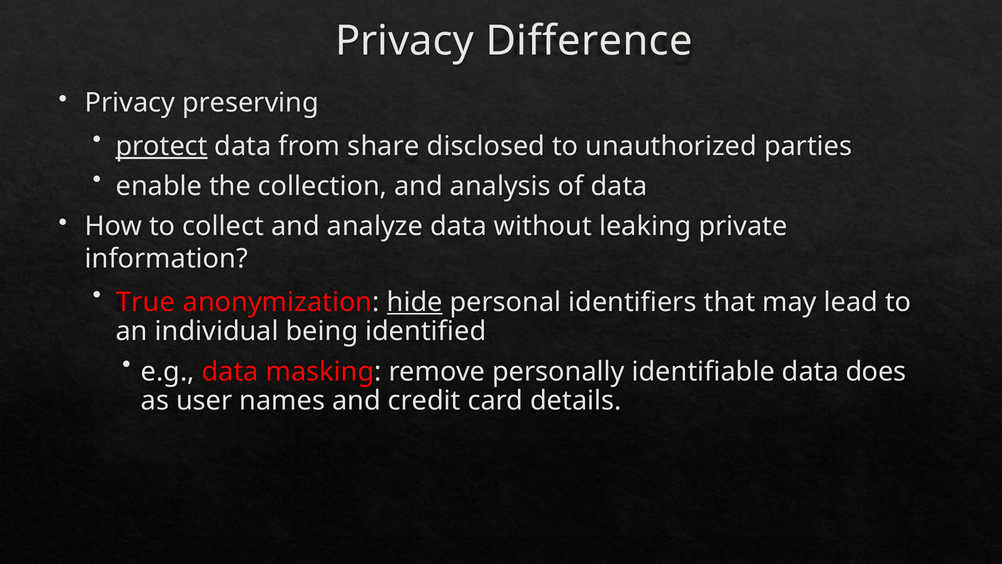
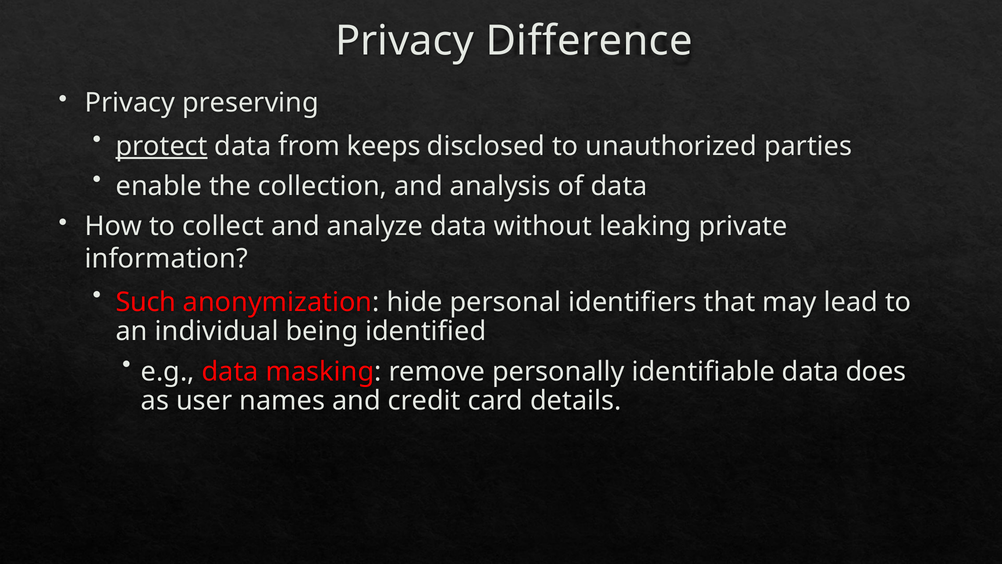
share: share -> keeps (384, 146)
True: True -> Such (146, 302)
hide underline: present -> none (415, 302)
